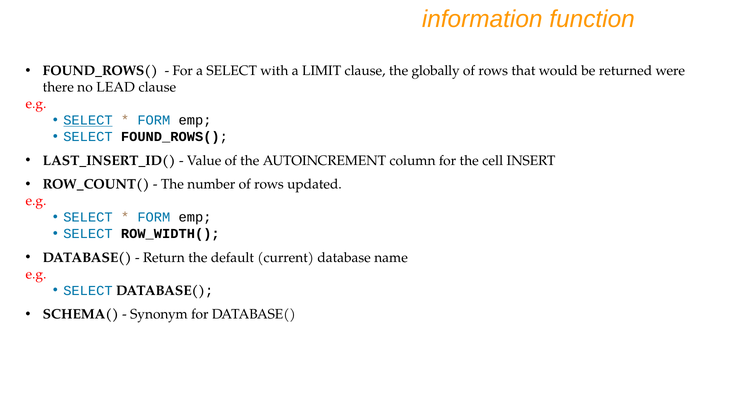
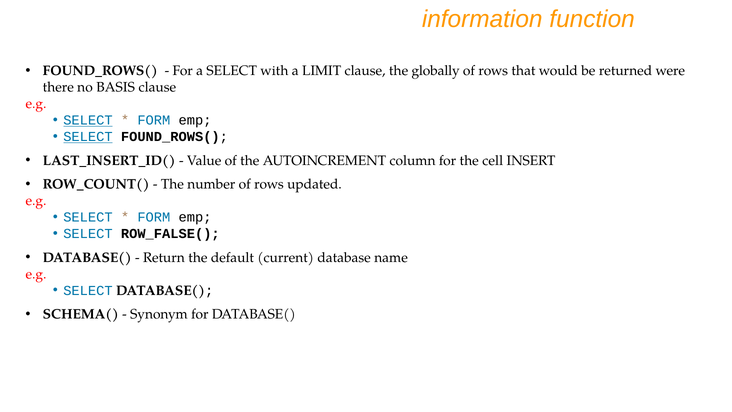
LEAD: LEAD -> BASIS (116, 87)
SELECT underline: none -> present (88, 137)
ROW_WIDTH(: ROW_WIDTH( -> ROW_FALSE( (170, 234)
